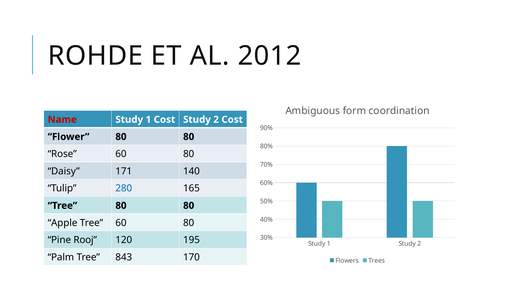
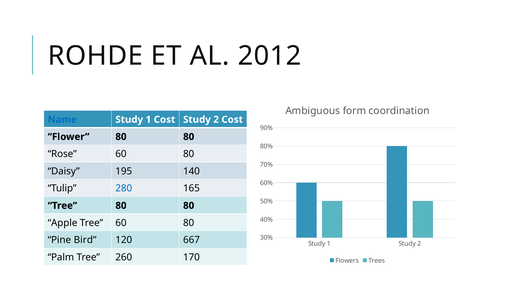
Name colour: red -> blue (62, 120)
171: 171 -> 195 (124, 171)
Rooj: Rooj -> Bird (85, 240)
195: 195 -> 667 (191, 240)
843: 843 -> 260 (124, 257)
